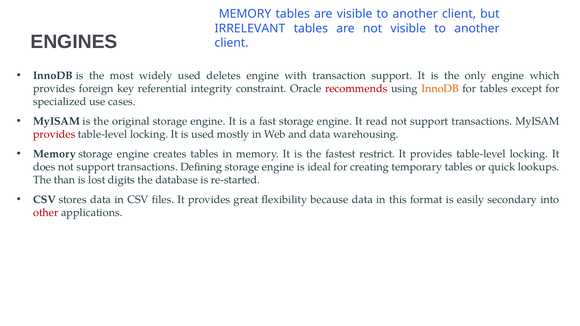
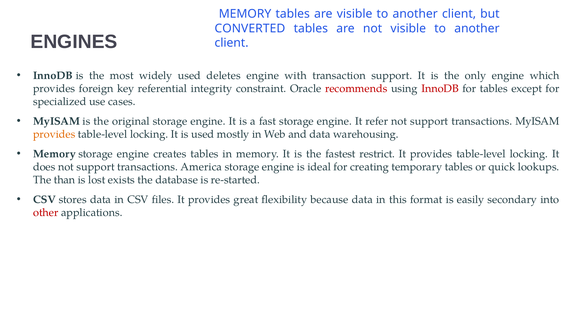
IRRELEVANT: IRRELEVANT -> CONVERTED (250, 28)
InnoDB colour: orange -> red (440, 89)
read: read -> refer (377, 121)
provides colour: red -> orange (54, 134)
Defining: Defining -> America (201, 167)
digits: digits -> exists (121, 180)
